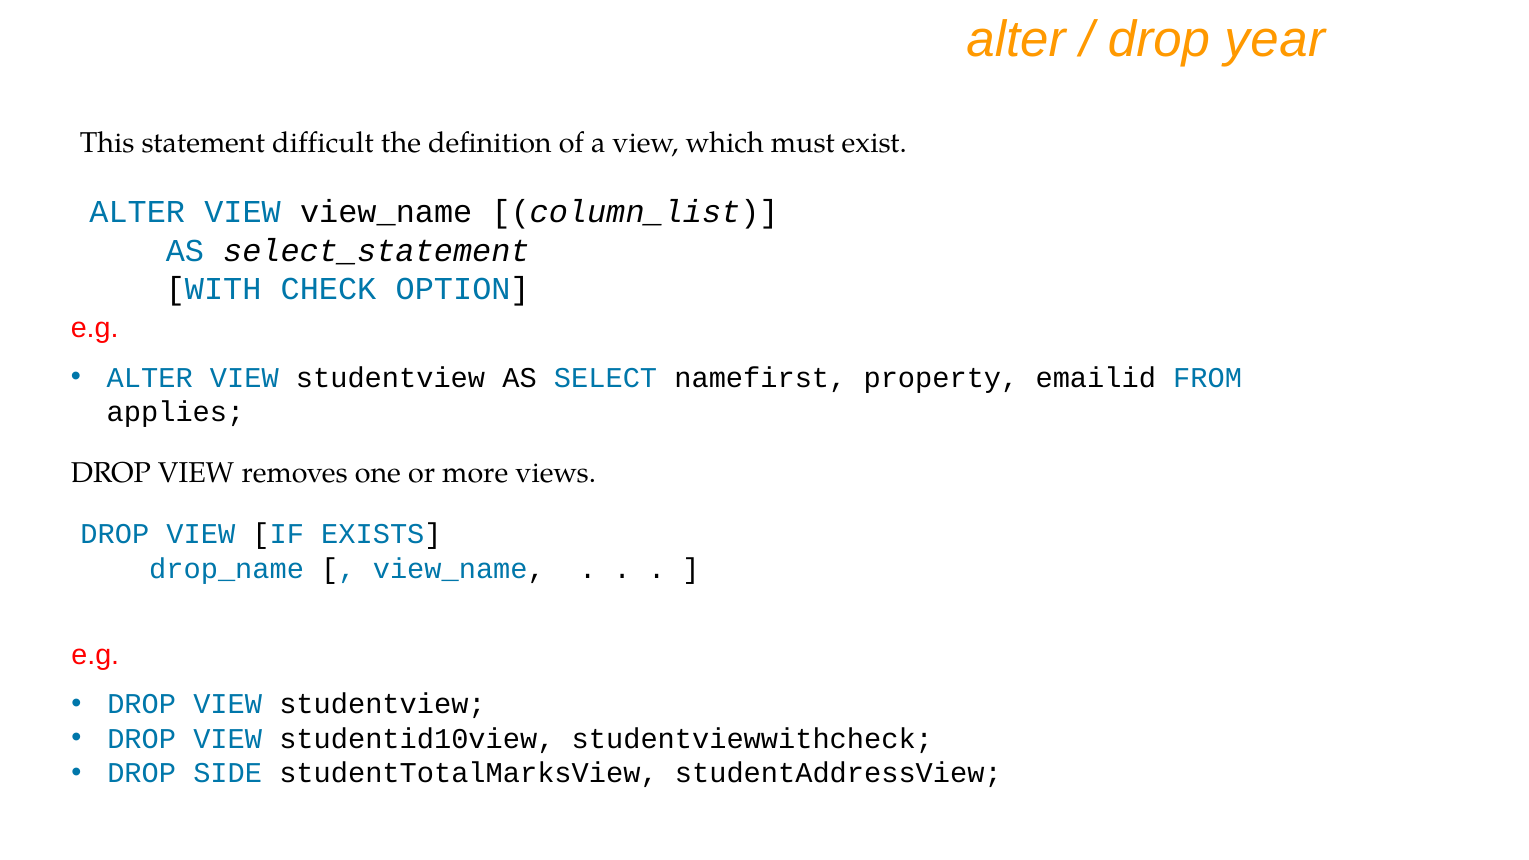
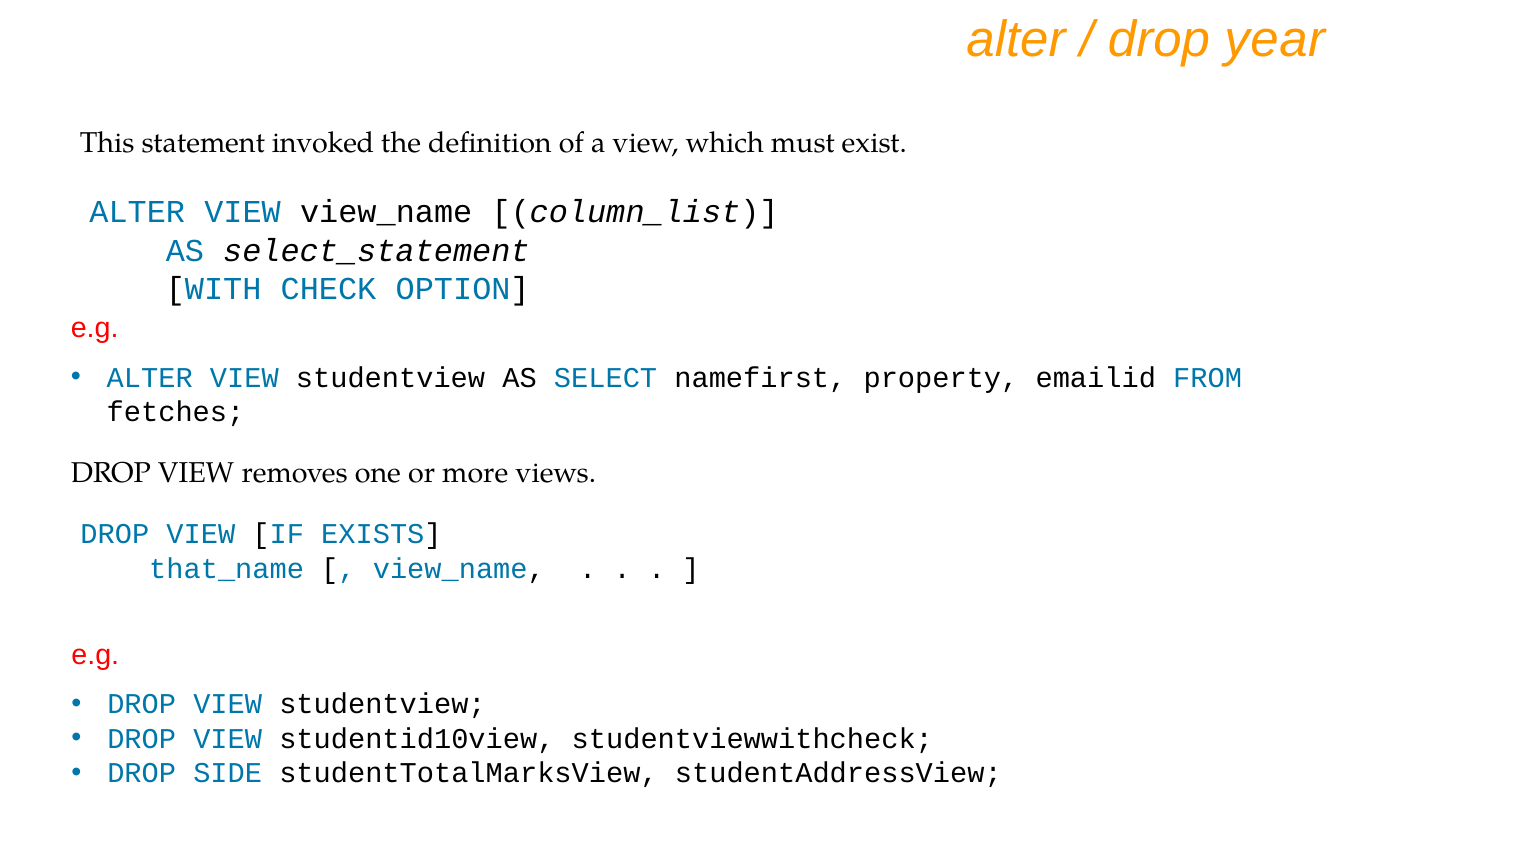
difficult: difficult -> invoked (323, 143)
applies: applies -> fetches (176, 412)
drop_name: drop_name -> that_name (227, 569)
